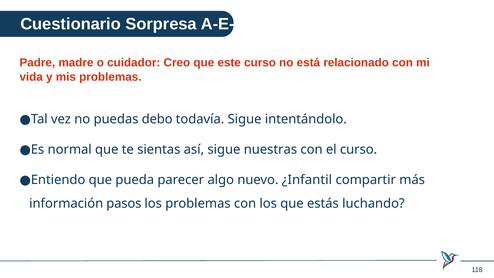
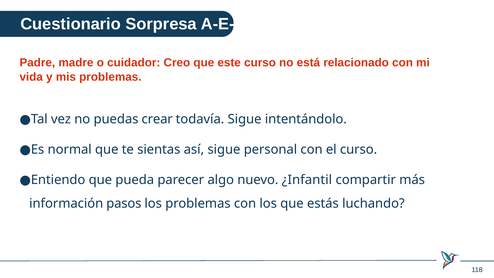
debo: debo -> crear (157, 119)
nuestras: nuestras -> personal (270, 150)
